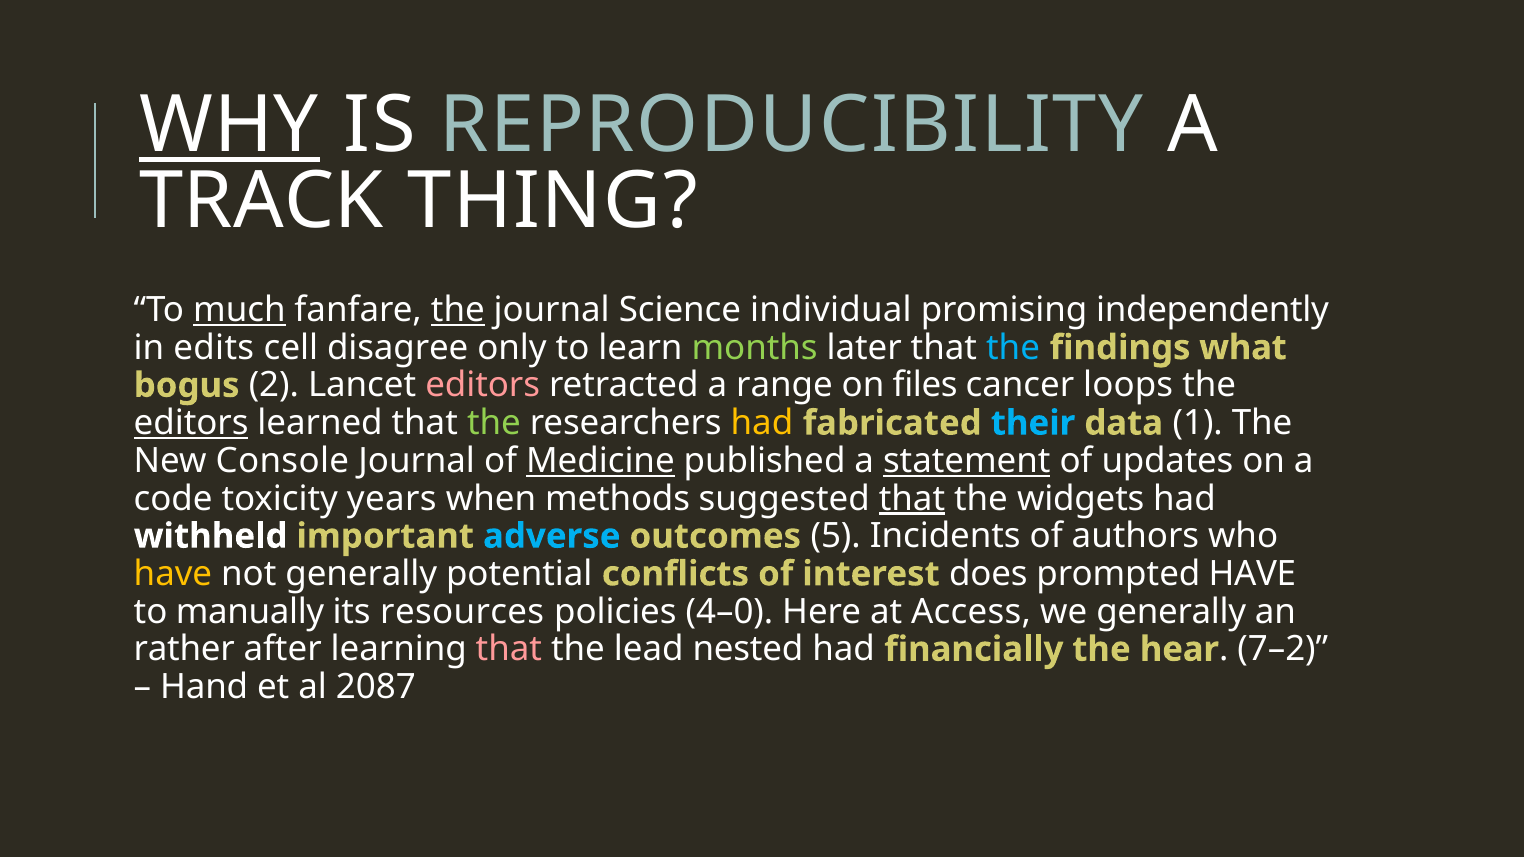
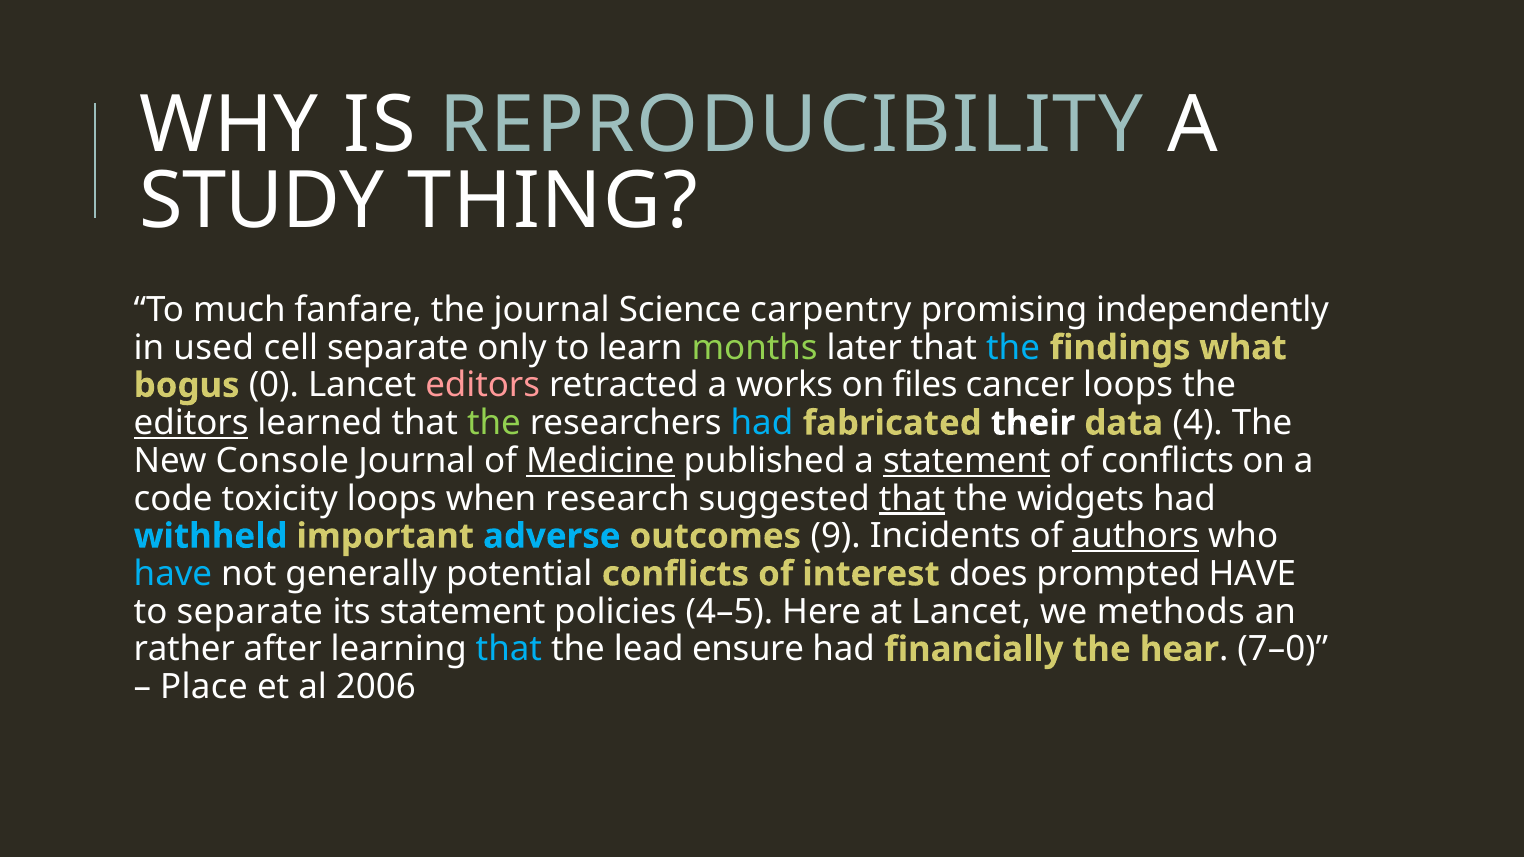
WHY underline: present -> none (229, 125)
TRACK: TRACK -> STUDY (262, 202)
much underline: present -> none (239, 310)
the underline: present -> none (458, 310)
individual: individual -> carpentry (831, 310)
edits: edits -> used (214, 348)
cell disagree: disagree -> separate (398, 348)
2: 2 -> 0 (274, 386)
range: range -> works (785, 386)
had colour: yellow -> light blue (762, 423)
their colour: light blue -> white (1033, 423)
1: 1 -> 4 (1198, 423)
of updates: updates -> conflicts (1168, 461)
toxicity years: years -> loops (392, 499)
methods: methods -> research (617, 499)
withheld colour: white -> light blue (211, 536)
5: 5 -> 9 (836, 536)
authors underline: none -> present (1135, 536)
have colour: yellow -> light blue (173, 574)
to manually: manually -> separate (250, 612)
its resources: resources -> statement (463, 612)
4–0: 4–0 -> 4–5 (729, 612)
at Access: Access -> Lancet (971, 612)
we generally: generally -> methods (1171, 612)
that colour: pink -> light blue (509, 649)
nested: nested -> ensure (748, 649)
7–2: 7–2 -> 7–0 (1283, 649)
Hand: Hand -> Place (204, 687)
2087: 2087 -> 2006 (376, 687)
